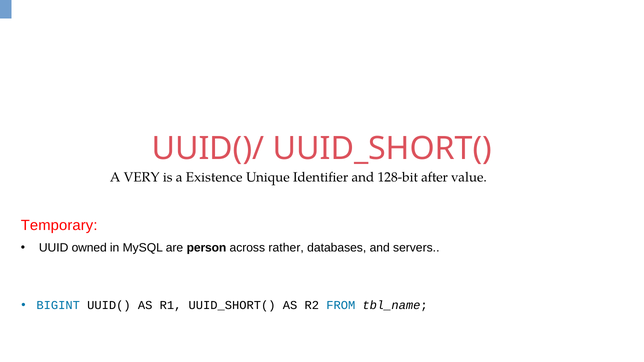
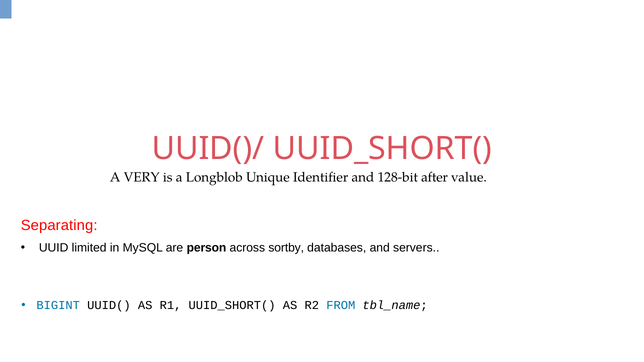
Existence: Existence -> Longblob (214, 177)
Temporary: Temporary -> Separating (59, 226)
owned: owned -> limited (89, 248)
rather: rather -> sortby (286, 248)
